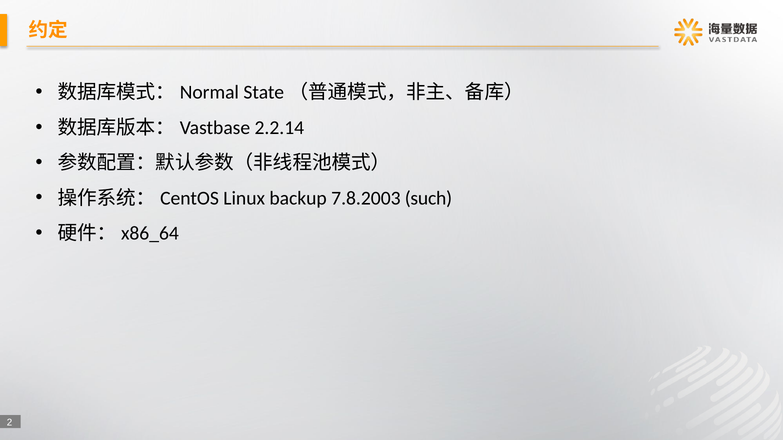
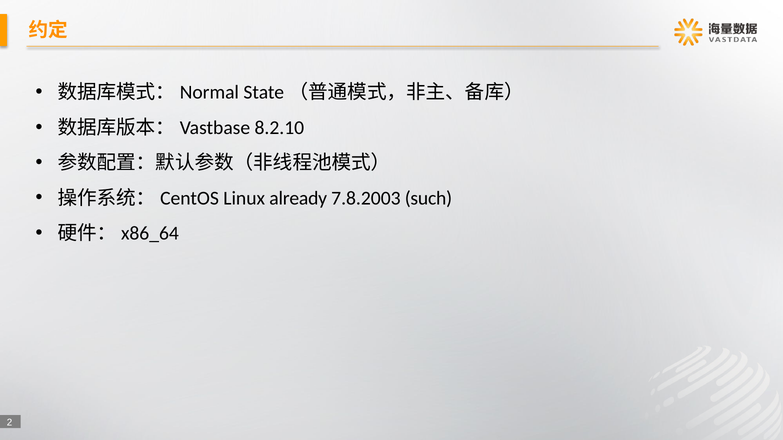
2.2.14: 2.2.14 -> 8.2.10 (279, 128)
backup: backup -> already (298, 198)
